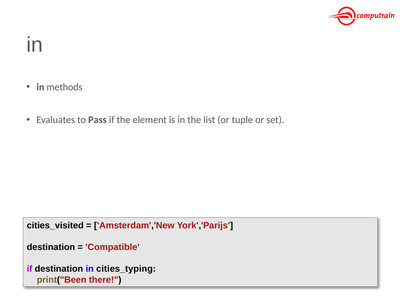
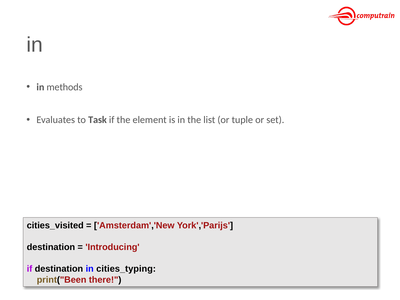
Pass: Pass -> Task (97, 120)
Compatible: Compatible -> Introducing (112, 247)
